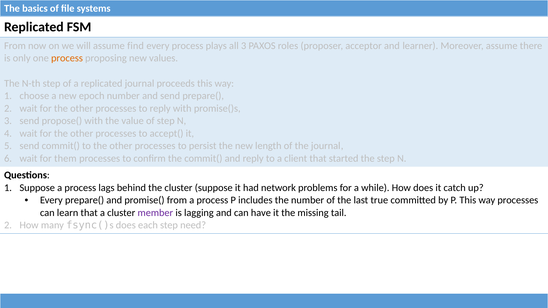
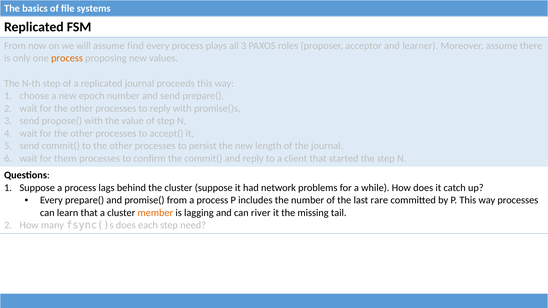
true: true -> rare (379, 200)
member colour: purple -> orange (155, 213)
have: have -> river (261, 213)
